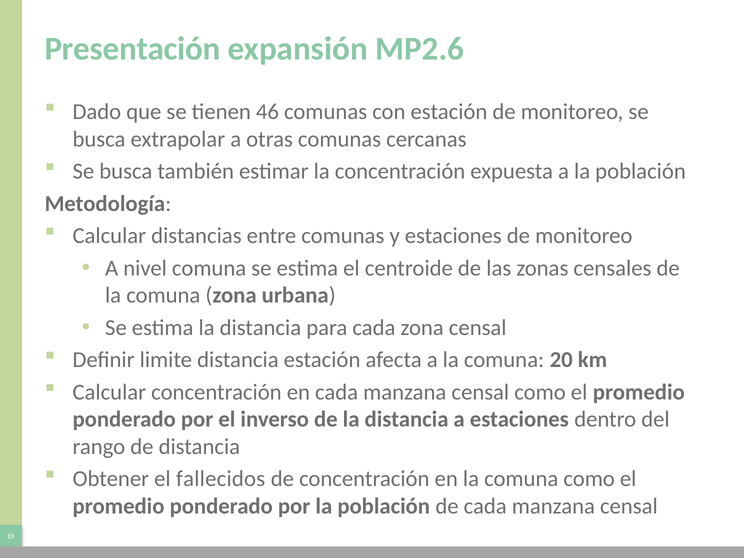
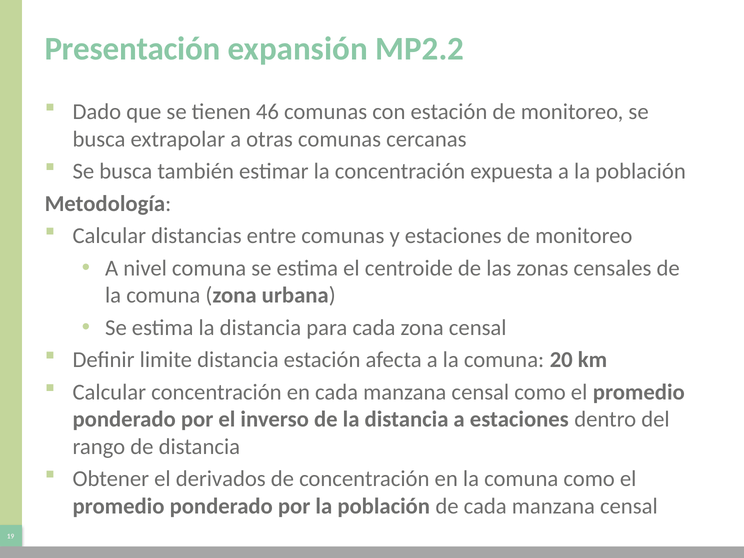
MP2.6: MP2.6 -> MP2.2 (420, 49)
fallecidos: fallecidos -> derivados (221, 479)
